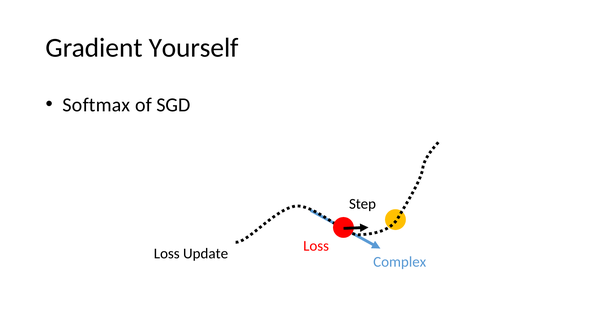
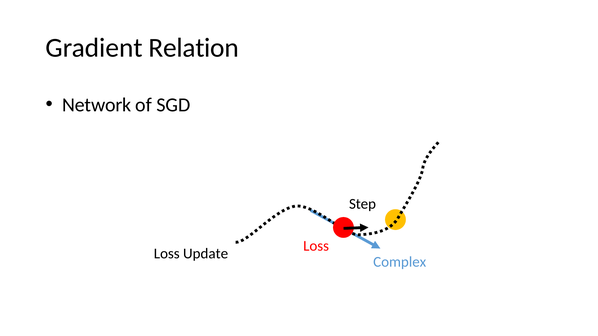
Yourself: Yourself -> Relation (194, 48)
Softmax: Softmax -> Network (97, 105)
